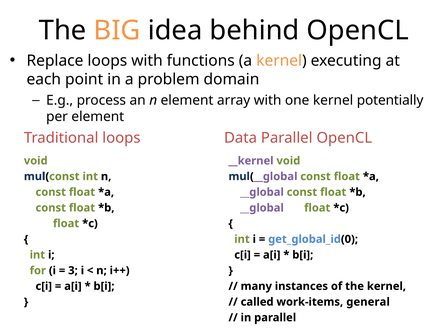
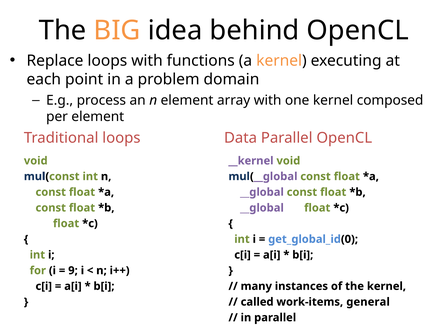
potentially: potentially -> composed (390, 100)
3: 3 -> 9 (73, 271)
